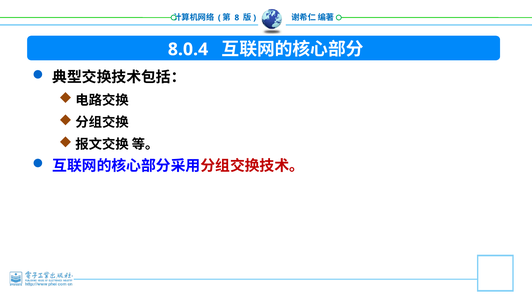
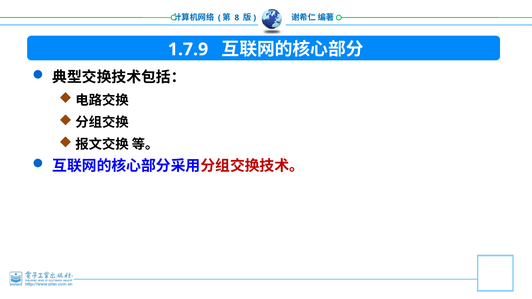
8.0.4: 8.0.4 -> 1.7.9 (188, 49)
